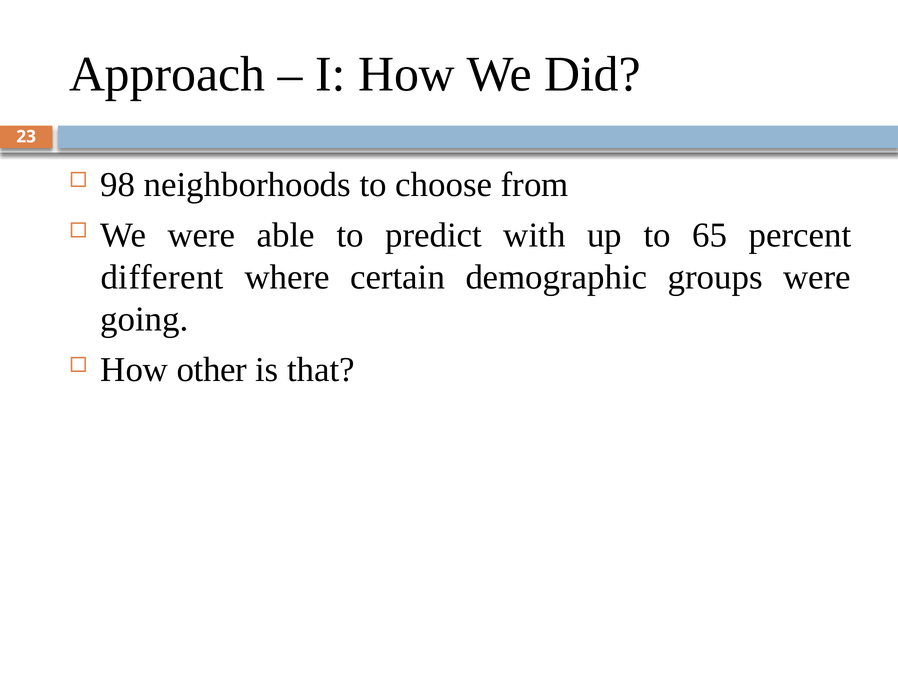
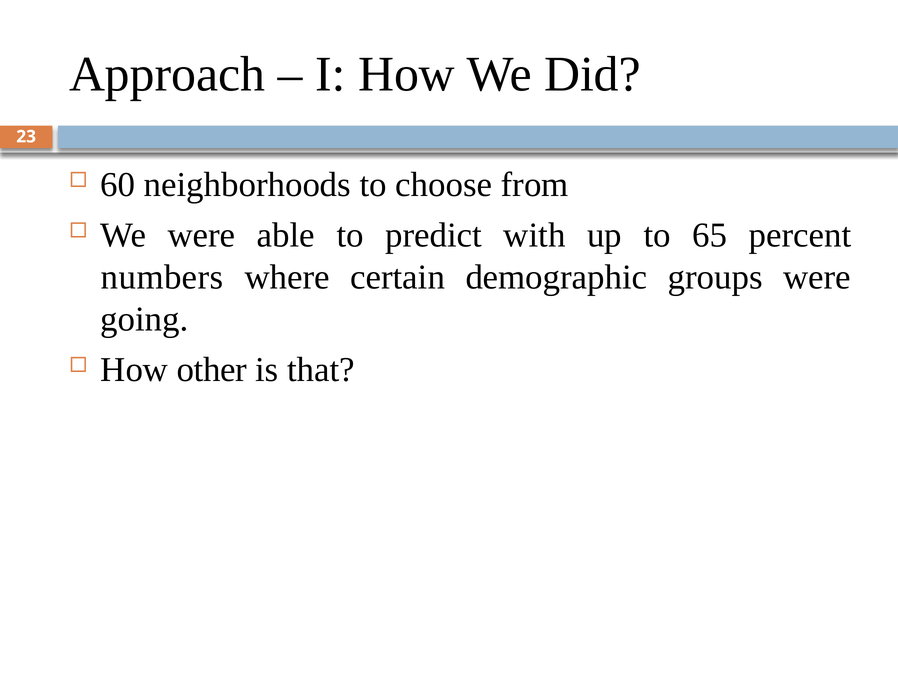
98: 98 -> 60 (118, 185)
different: different -> numbers (162, 278)
